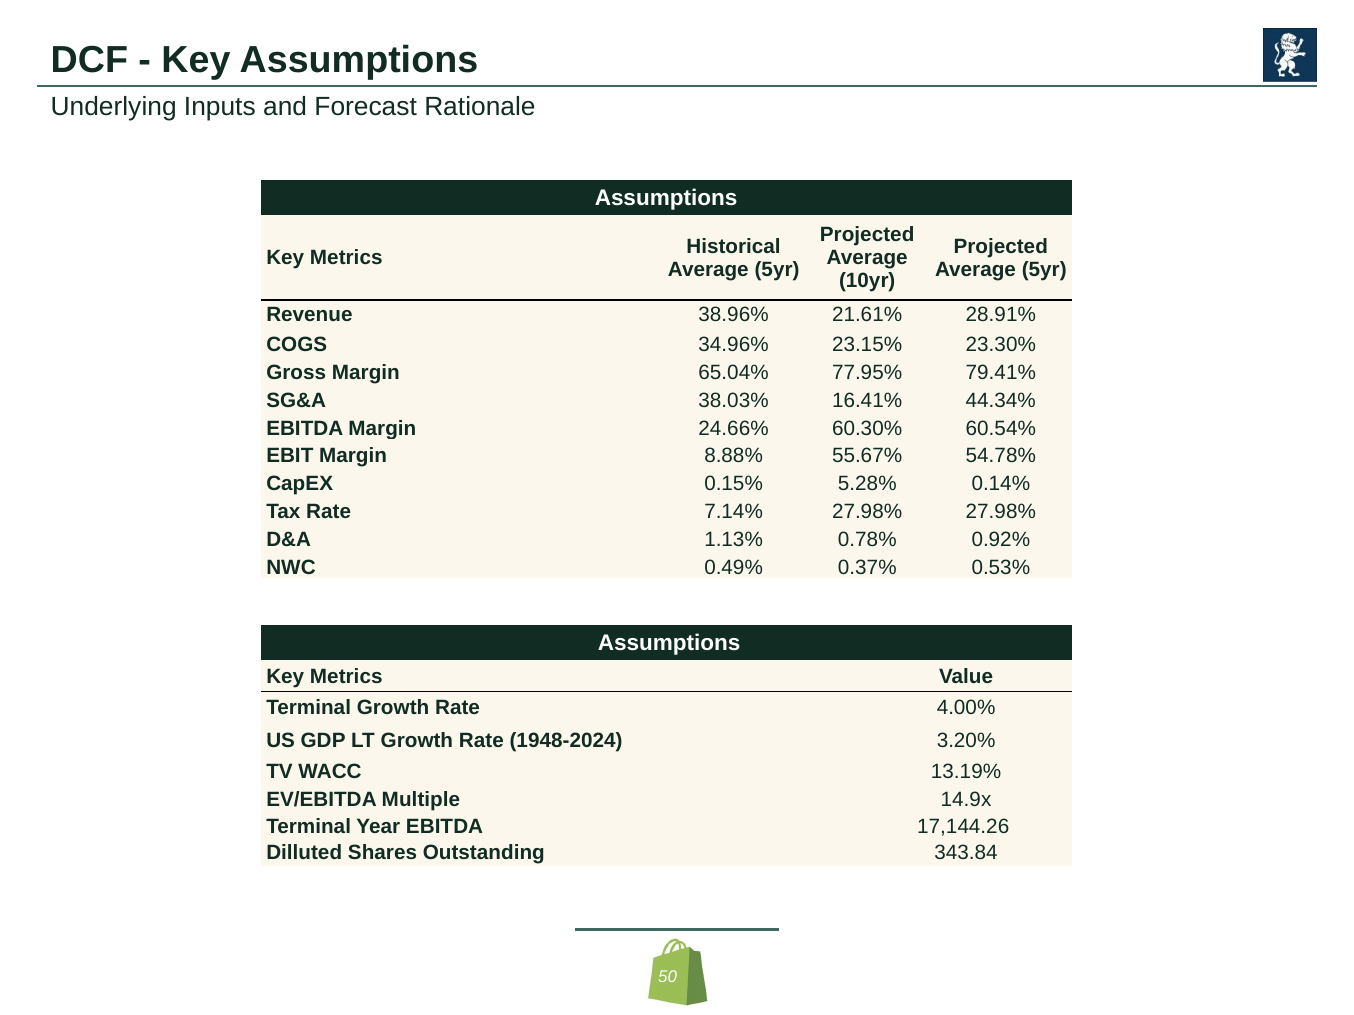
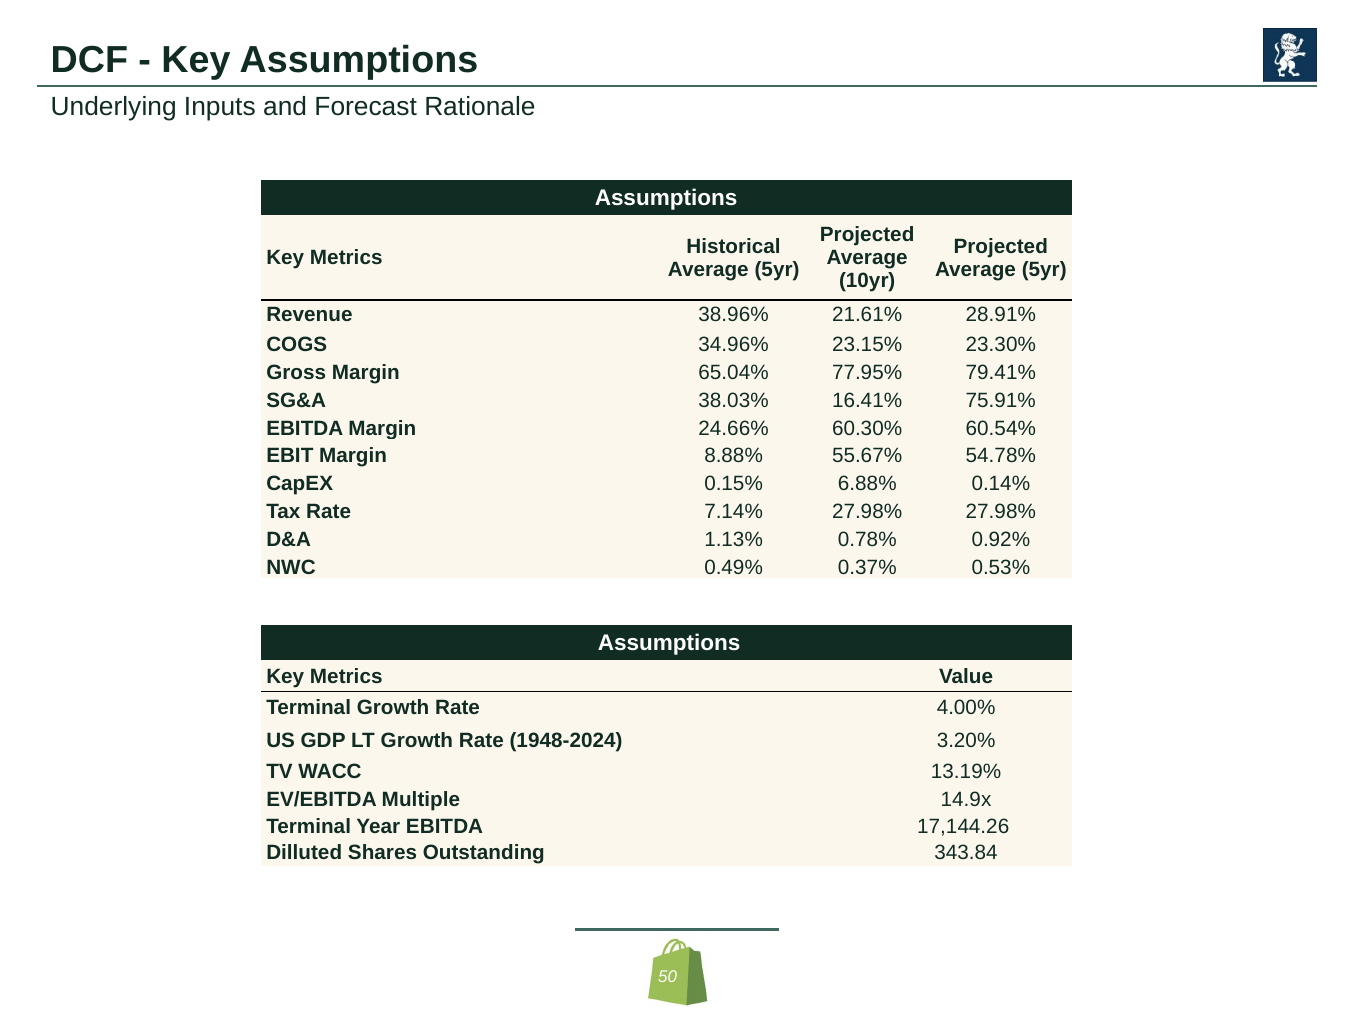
44.34%: 44.34% -> 75.91% (1001, 401)
5.28%: 5.28% -> 6.88% (867, 484)
